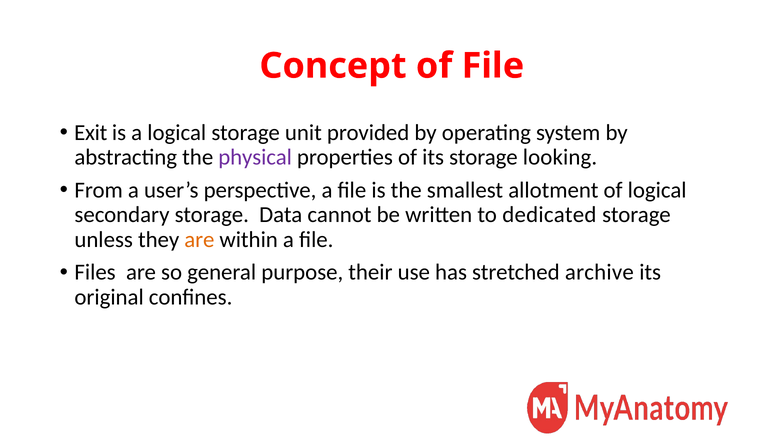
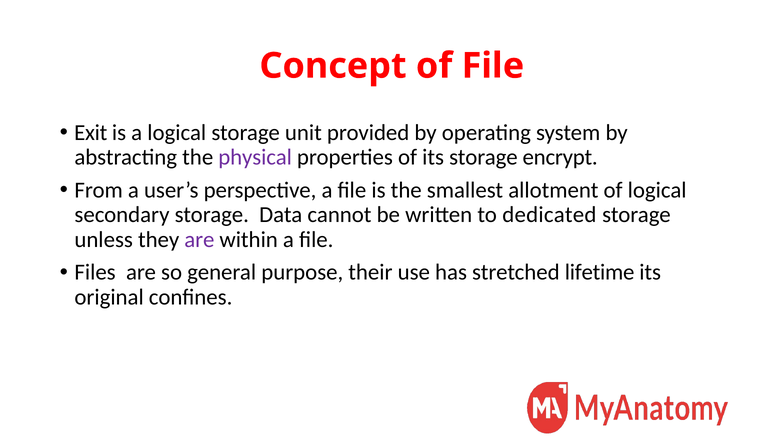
looking: looking -> encrypt (560, 157)
are colour: orange -> purple (199, 240)
archive: archive -> lifetime (600, 272)
